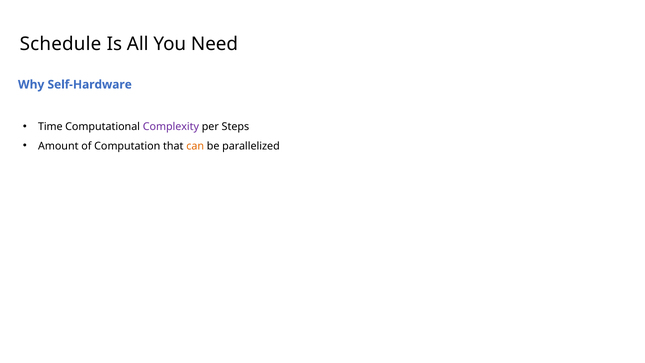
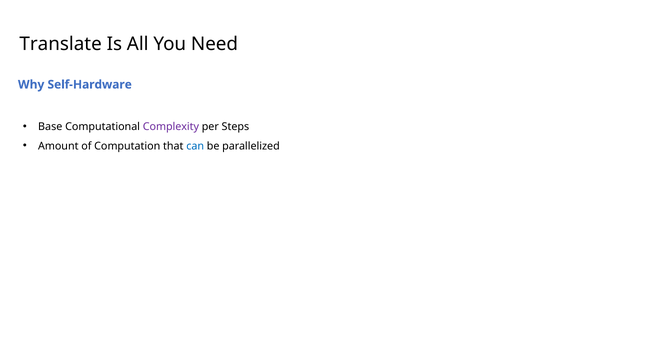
Schedule: Schedule -> Translate (61, 44)
Time: Time -> Base (50, 127)
can colour: orange -> blue (195, 146)
